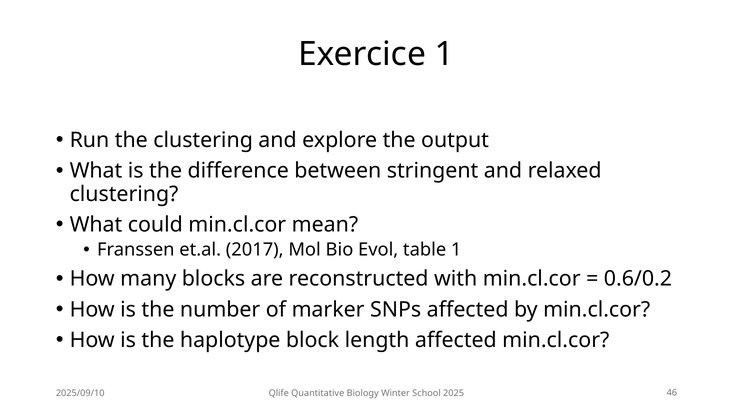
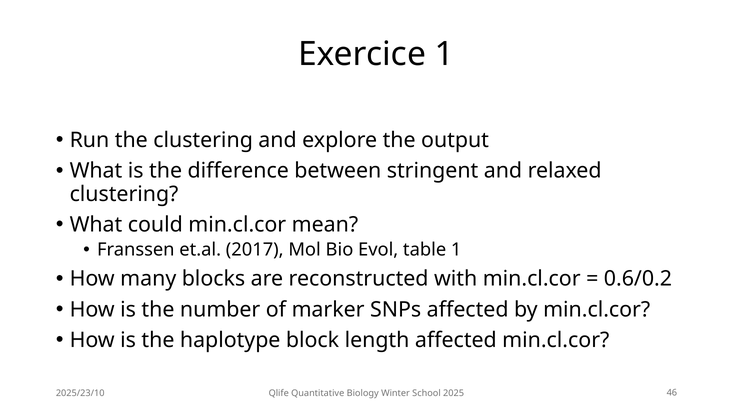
2025/09/10: 2025/09/10 -> 2025/23/10 (80, 394)
